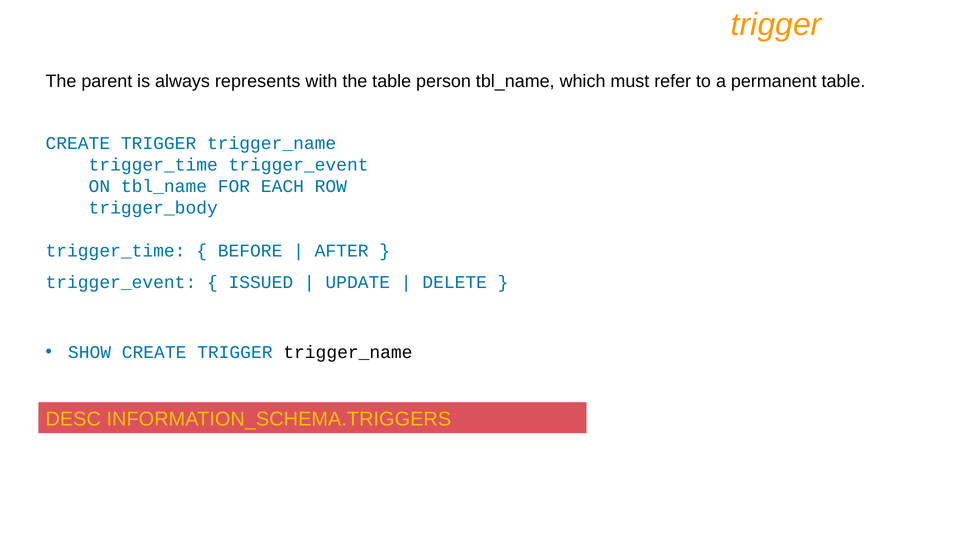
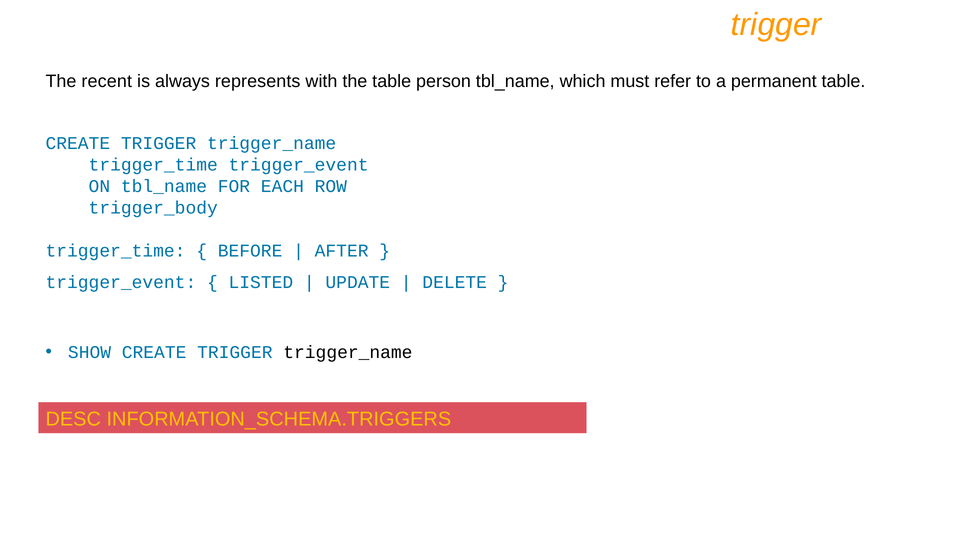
parent: parent -> recent (107, 81)
ISSUED: ISSUED -> LISTED (261, 282)
